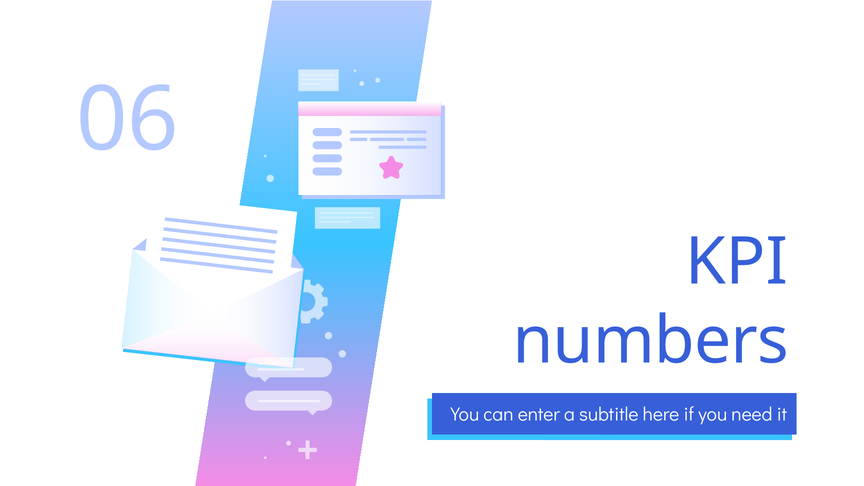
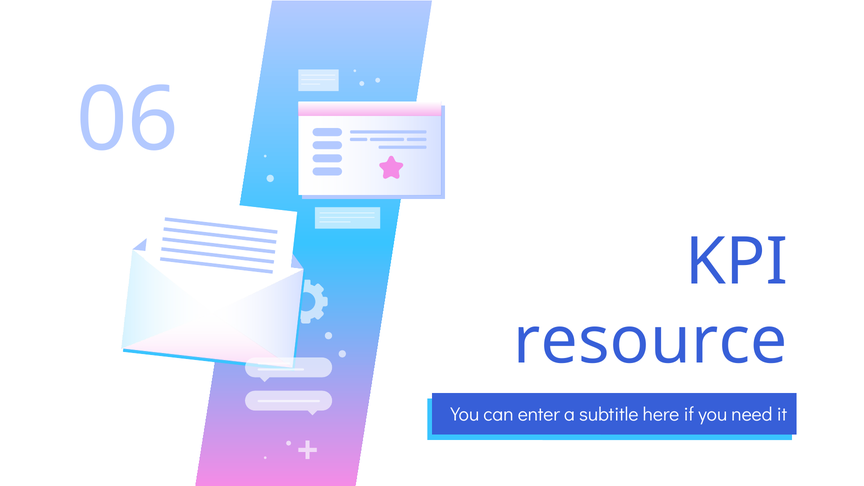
numbers: numbers -> resource (650, 341)
